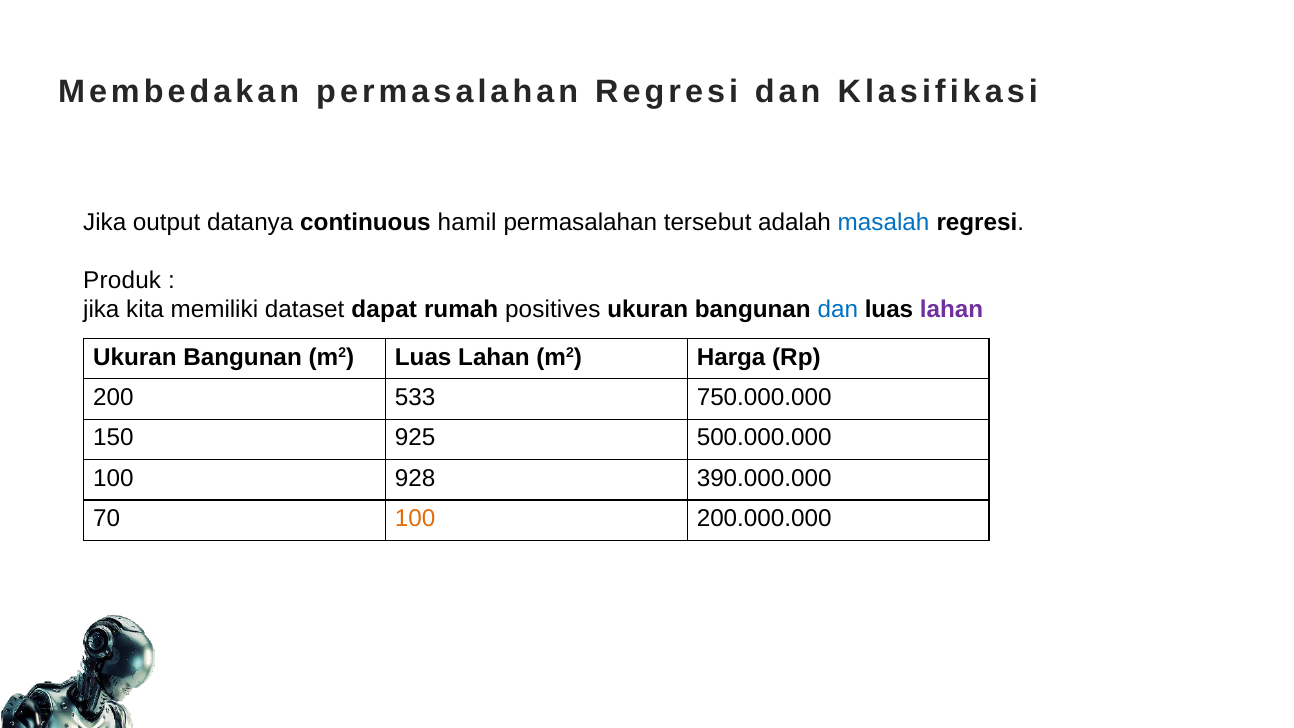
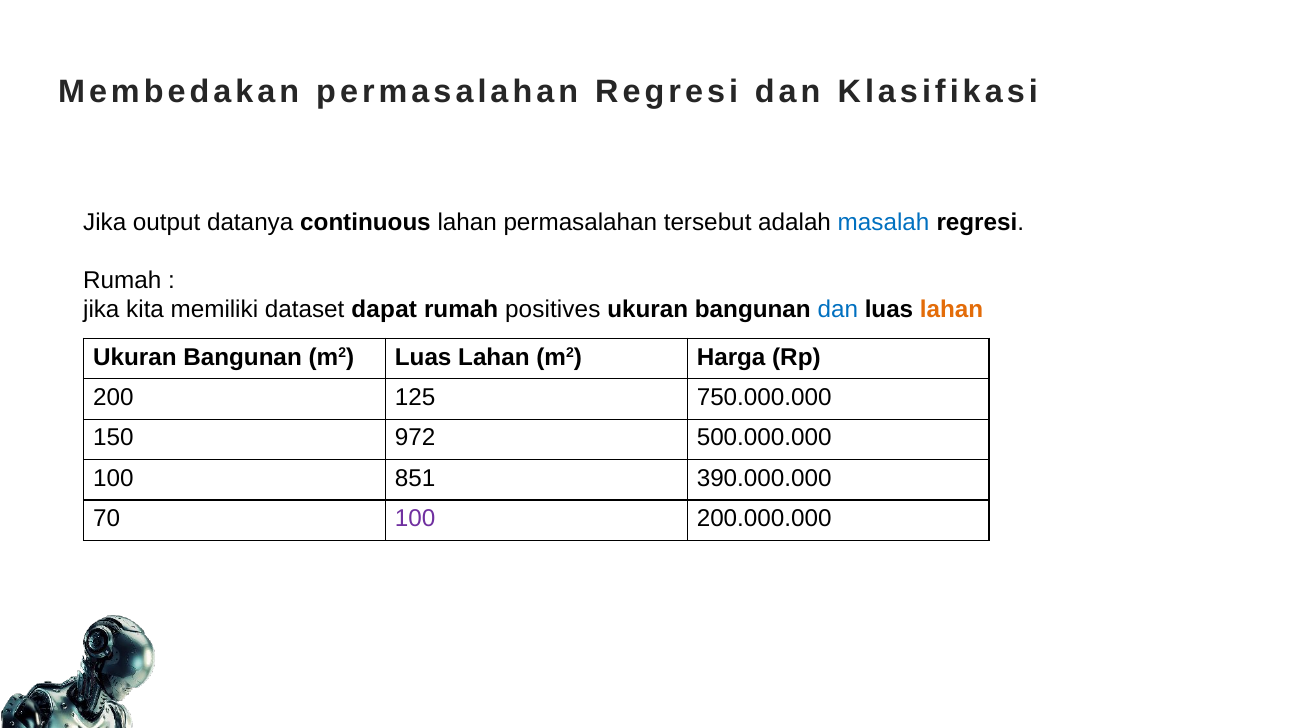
continuous hamil: hamil -> lahan (467, 223)
Produk: Produk -> Rumah (122, 281)
lahan colour: purple -> orange (952, 310)
533: 533 -> 125 (415, 397)
925: 925 -> 972 (415, 438)
928: 928 -> 851 (415, 478)
100 colour: orange -> purple (415, 519)
